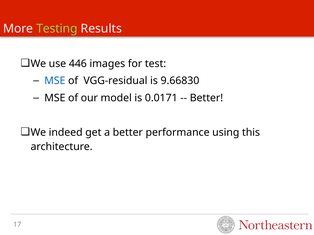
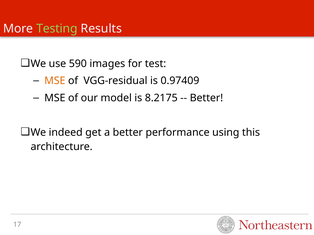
446: 446 -> 590 (78, 64)
MSE colour: blue -> orange (55, 81)
9.66830: 9.66830 -> 0.97409 (180, 81)
0.0171: 0.0171 -> 8.2175 (161, 98)
